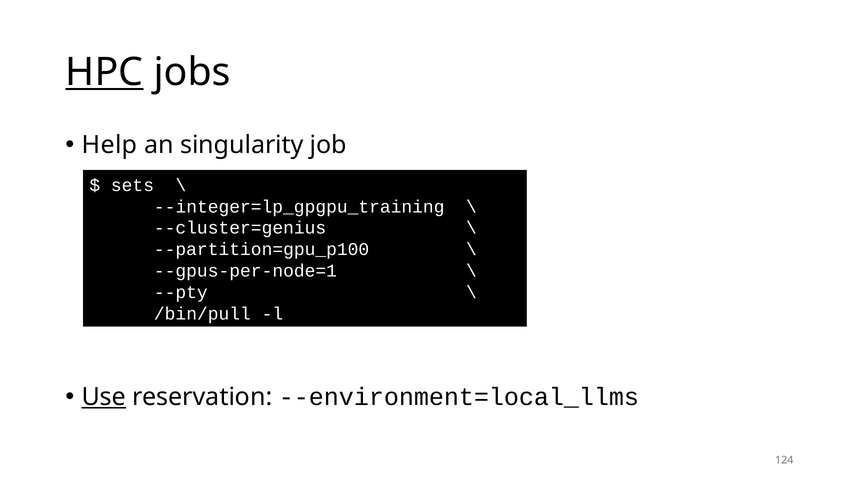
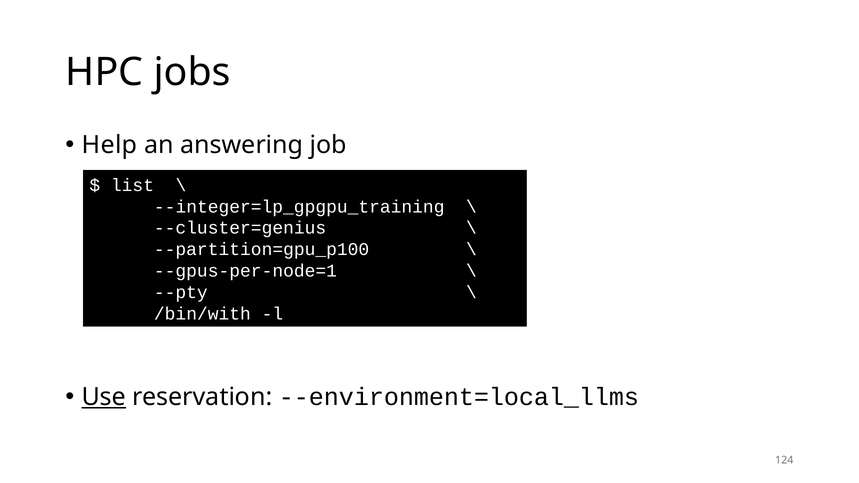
HPC underline: present -> none (104, 72)
singularity: singularity -> answering (242, 145)
sets: sets -> list (132, 185)
/bin/pull: /bin/pull -> /bin/with (202, 314)
